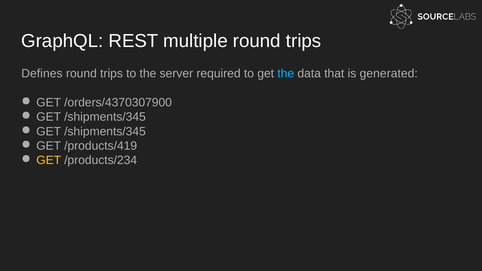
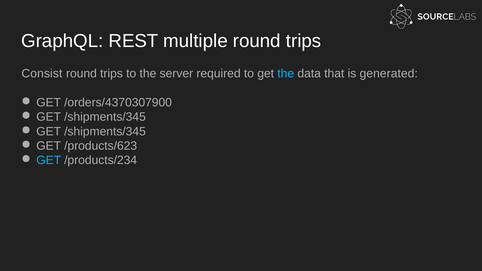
Defines: Defines -> Consist (42, 74)
/products/419: /products/419 -> /products/623 (101, 146)
GET colour: yellow -> light blue (49, 160)
